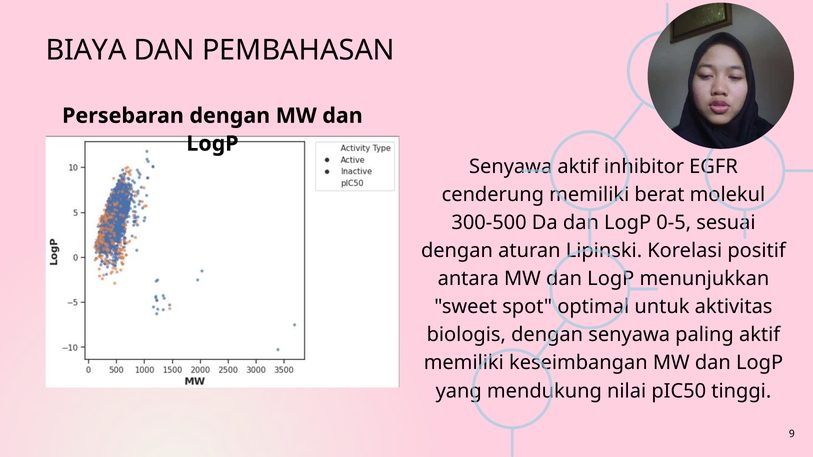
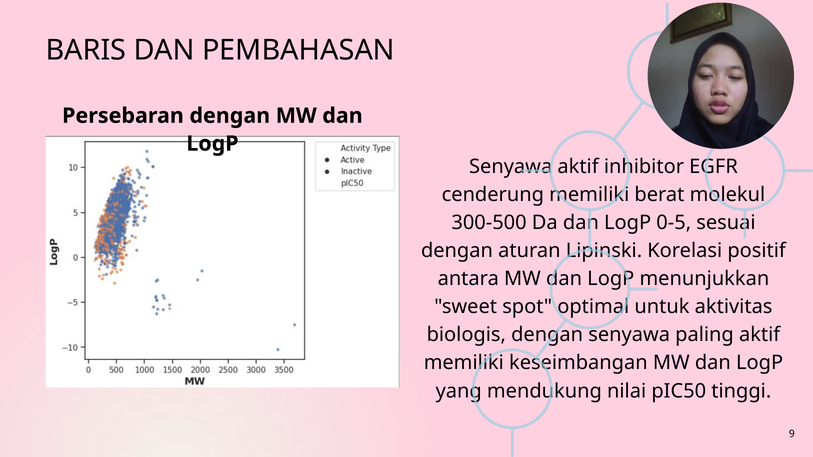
BIAYA: BIAYA -> BARIS (86, 50)
